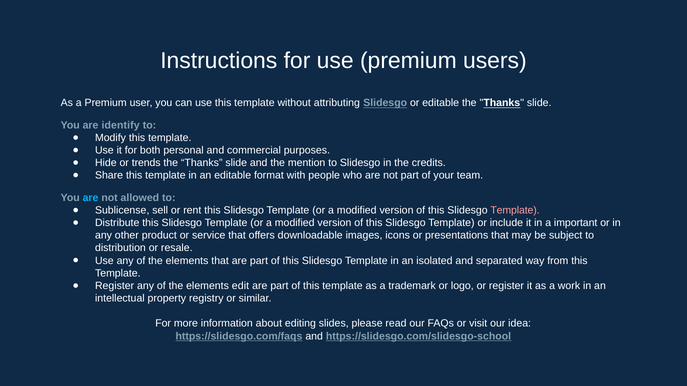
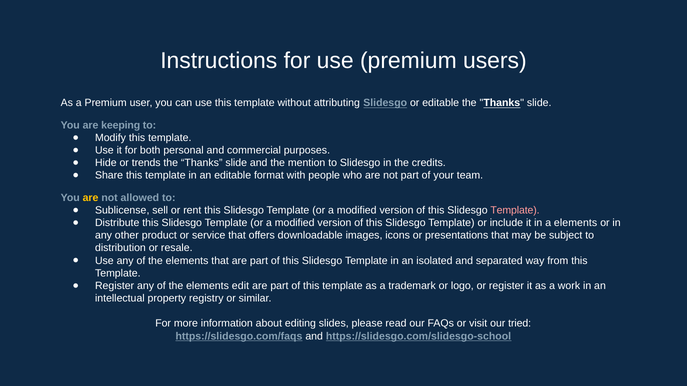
identify: identify -> keeping (121, 125)
are colour: light blue -> yellow (91, 198)
a important: important -> elements (576, 223)
idea: idea -> tried (520, 324)
